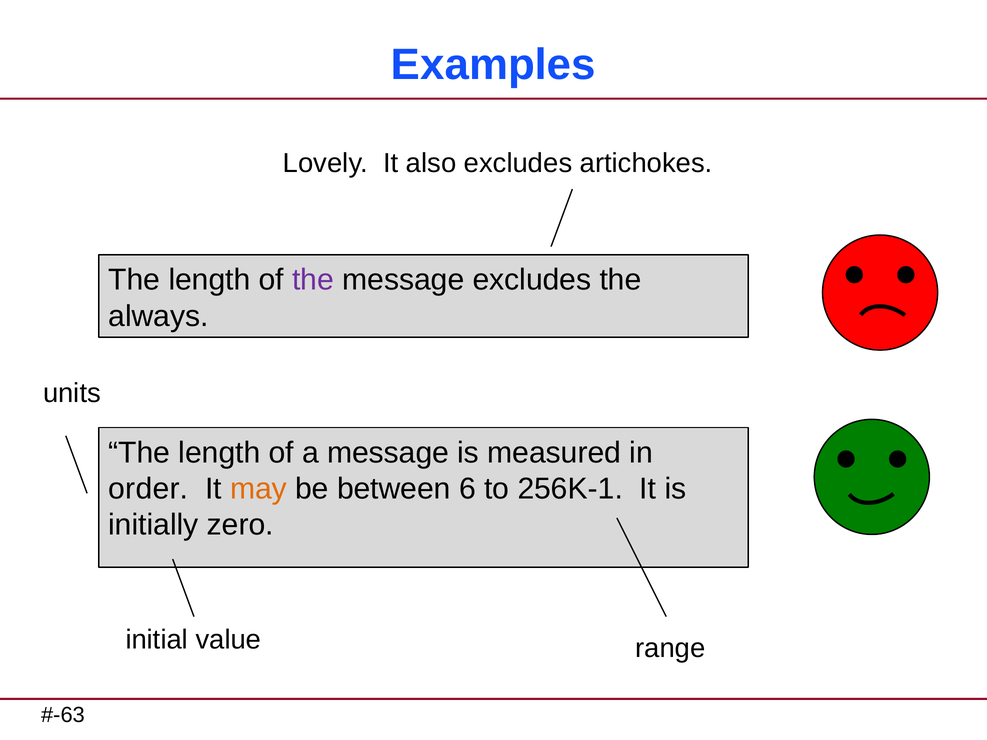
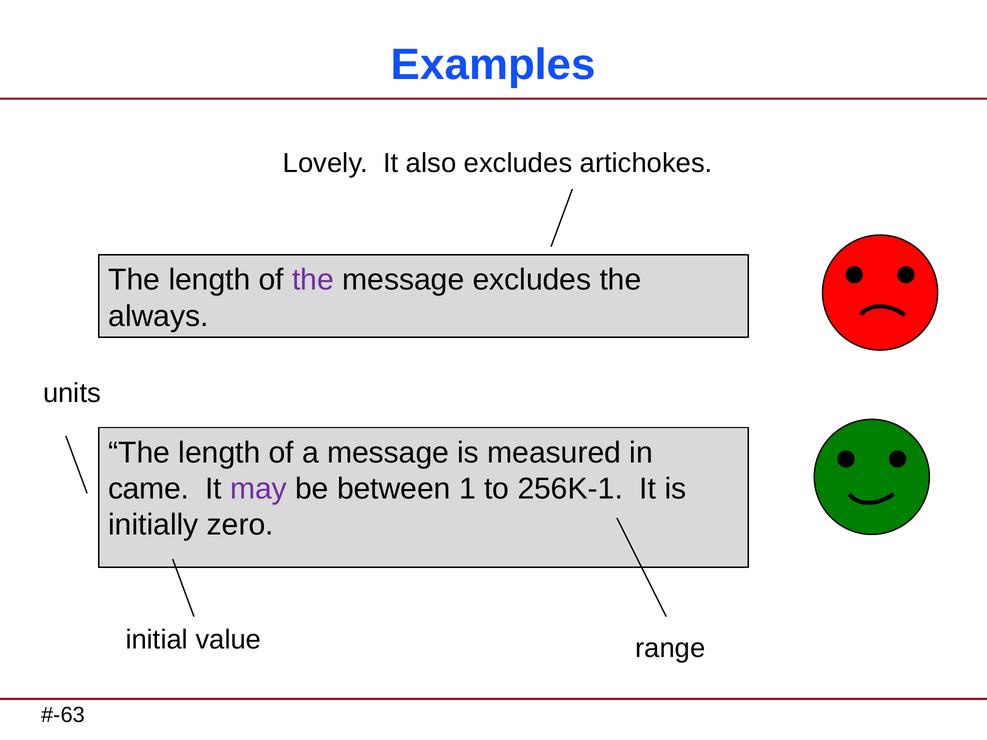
order: order -> came (149, 489)
may colour: orange -> purple (259, 489)
6: 6 -> 1 (467, 489)
